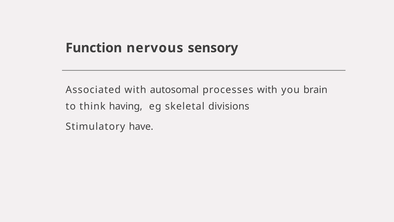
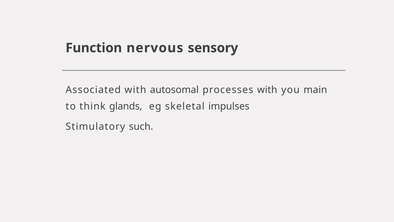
brain: brain -> main (315, 90)
having: having -> glands (126, 106)
divisions: divisions -> impulses (229, 106)
have: have -> such (141, 126)
